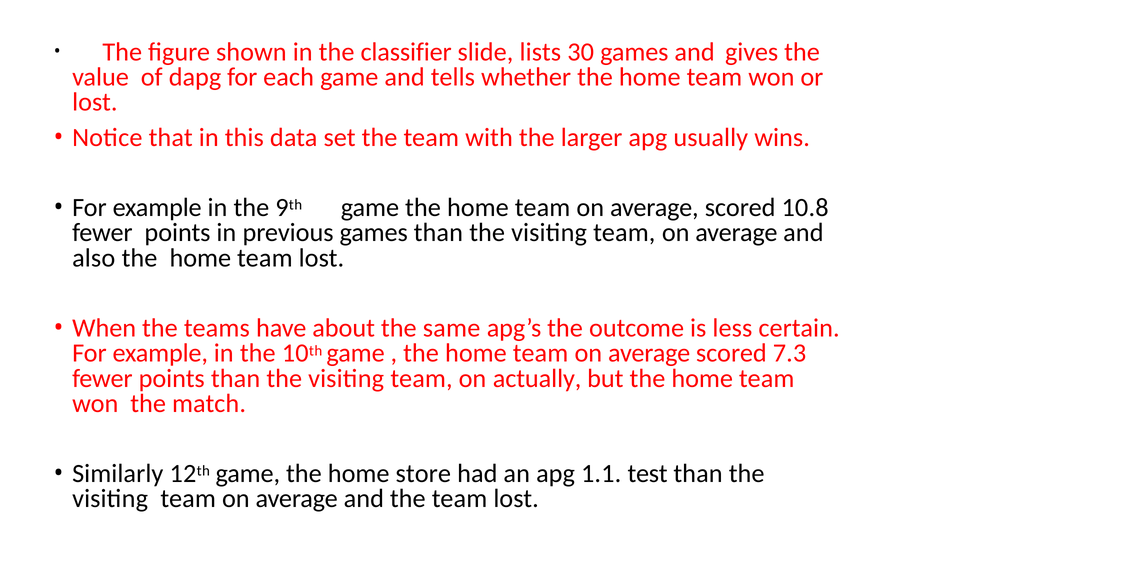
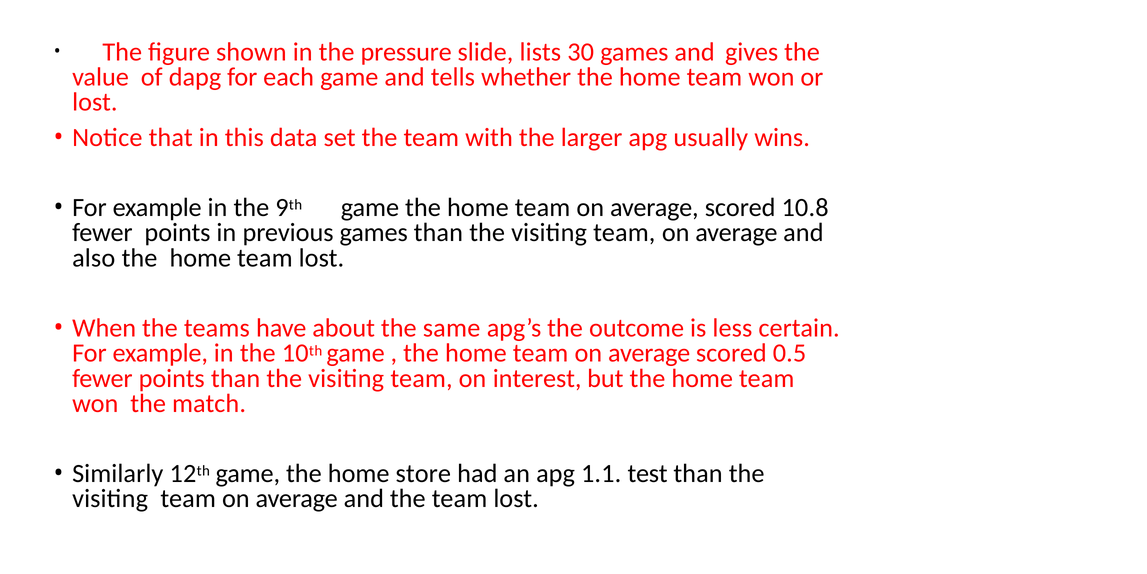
classifier: classifier -> pressure (406, 52)
7.3: 7.3 -> 0.5 (790, 353)
actually: actually -> interest (537, 378)
